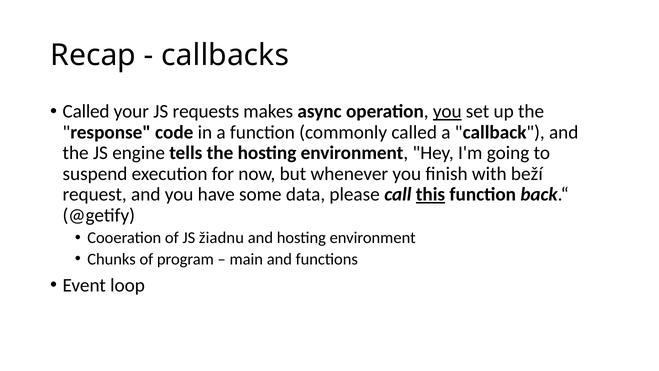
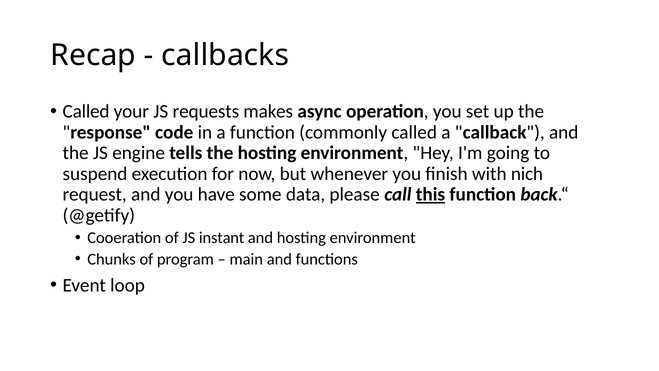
you underline: present -> none (447, 111)
beží: beží -> nich (527, 174)
žiadnu: žiadnu -> instant (222, 238)
